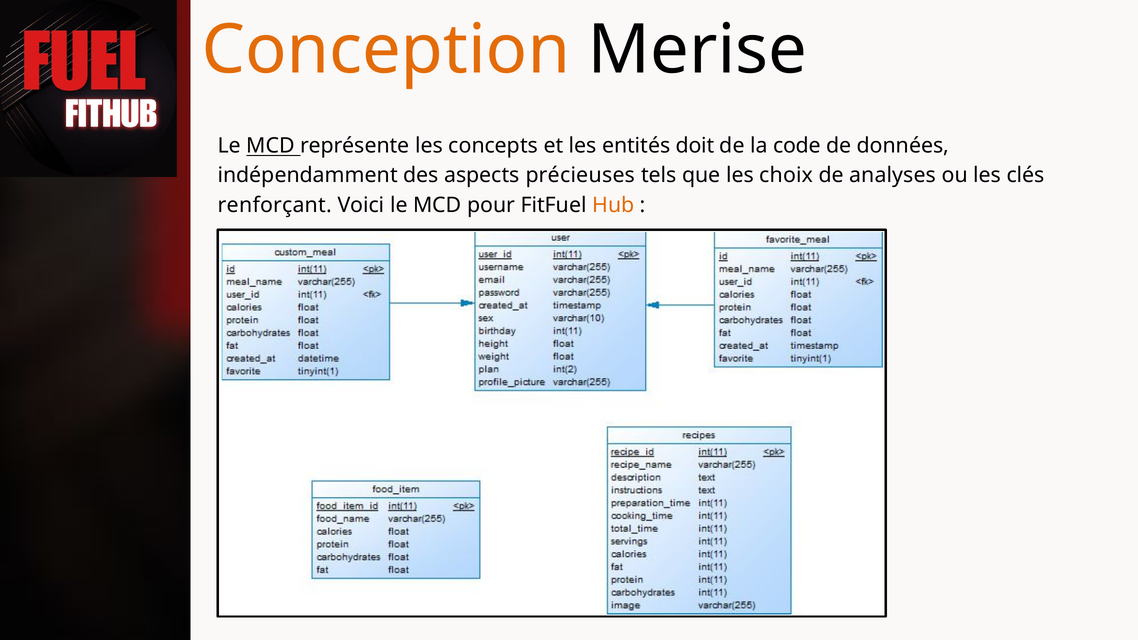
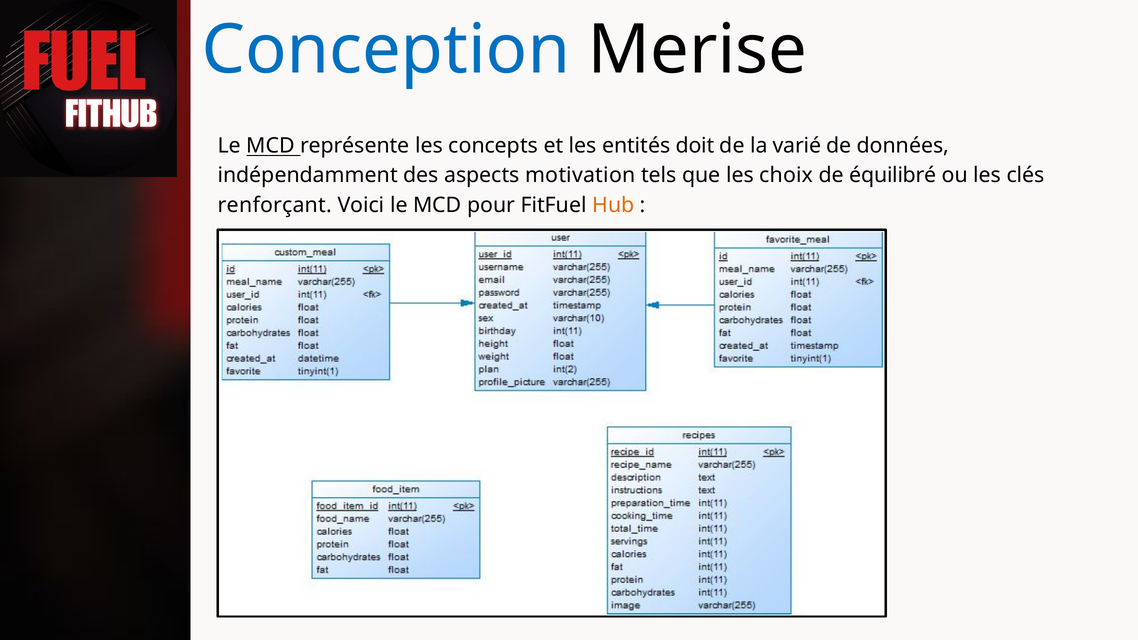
Conception colour: orange -> blue (386, 50)
code: code -> varié (797, 146)
précieuses: précieuses -> motivation (580, 175)
analyses: analyses -> équilibré (893, 175)
